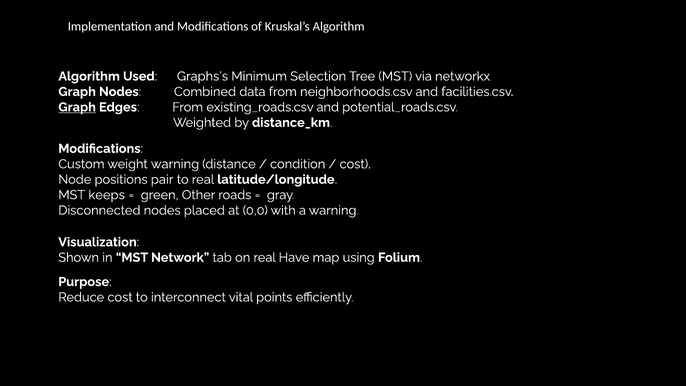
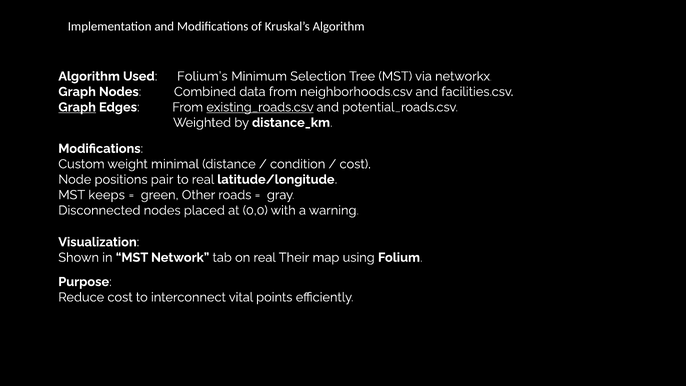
Graphs’s: Graphs’s -> Folium’s (202, 76)
existing_roads.csv underline: none -> present (260, 107)
weight warning: warning -> minimal (175, 164)
Have: Have -> Their (294, 257)
